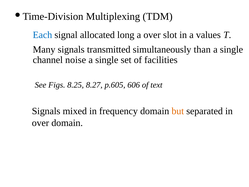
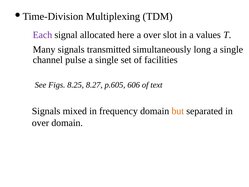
Each colour: blue -> purple (42, 35)
long: long -> here (126, 35)
than: than -> long (202, 49)
noise: noise -> pulse (76, 60)
